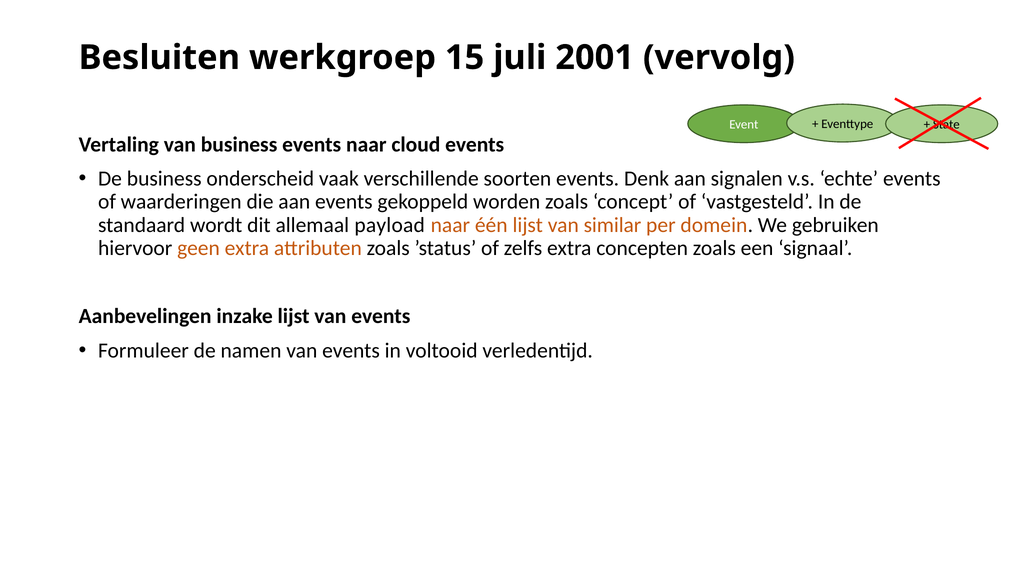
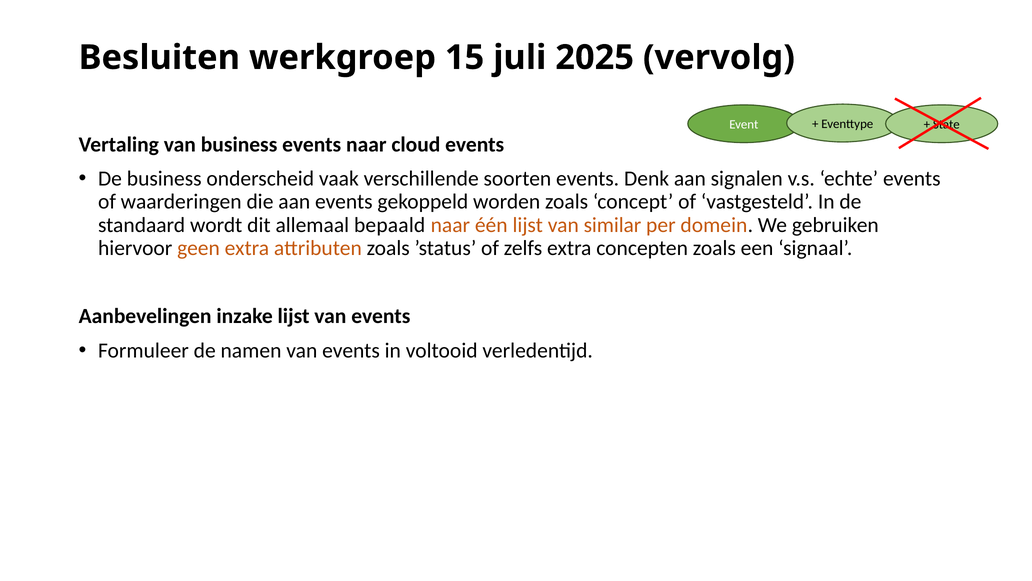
2001: 2001 -> 2025 (595, 58)
payload: payload -> bepaald (390, 225)
